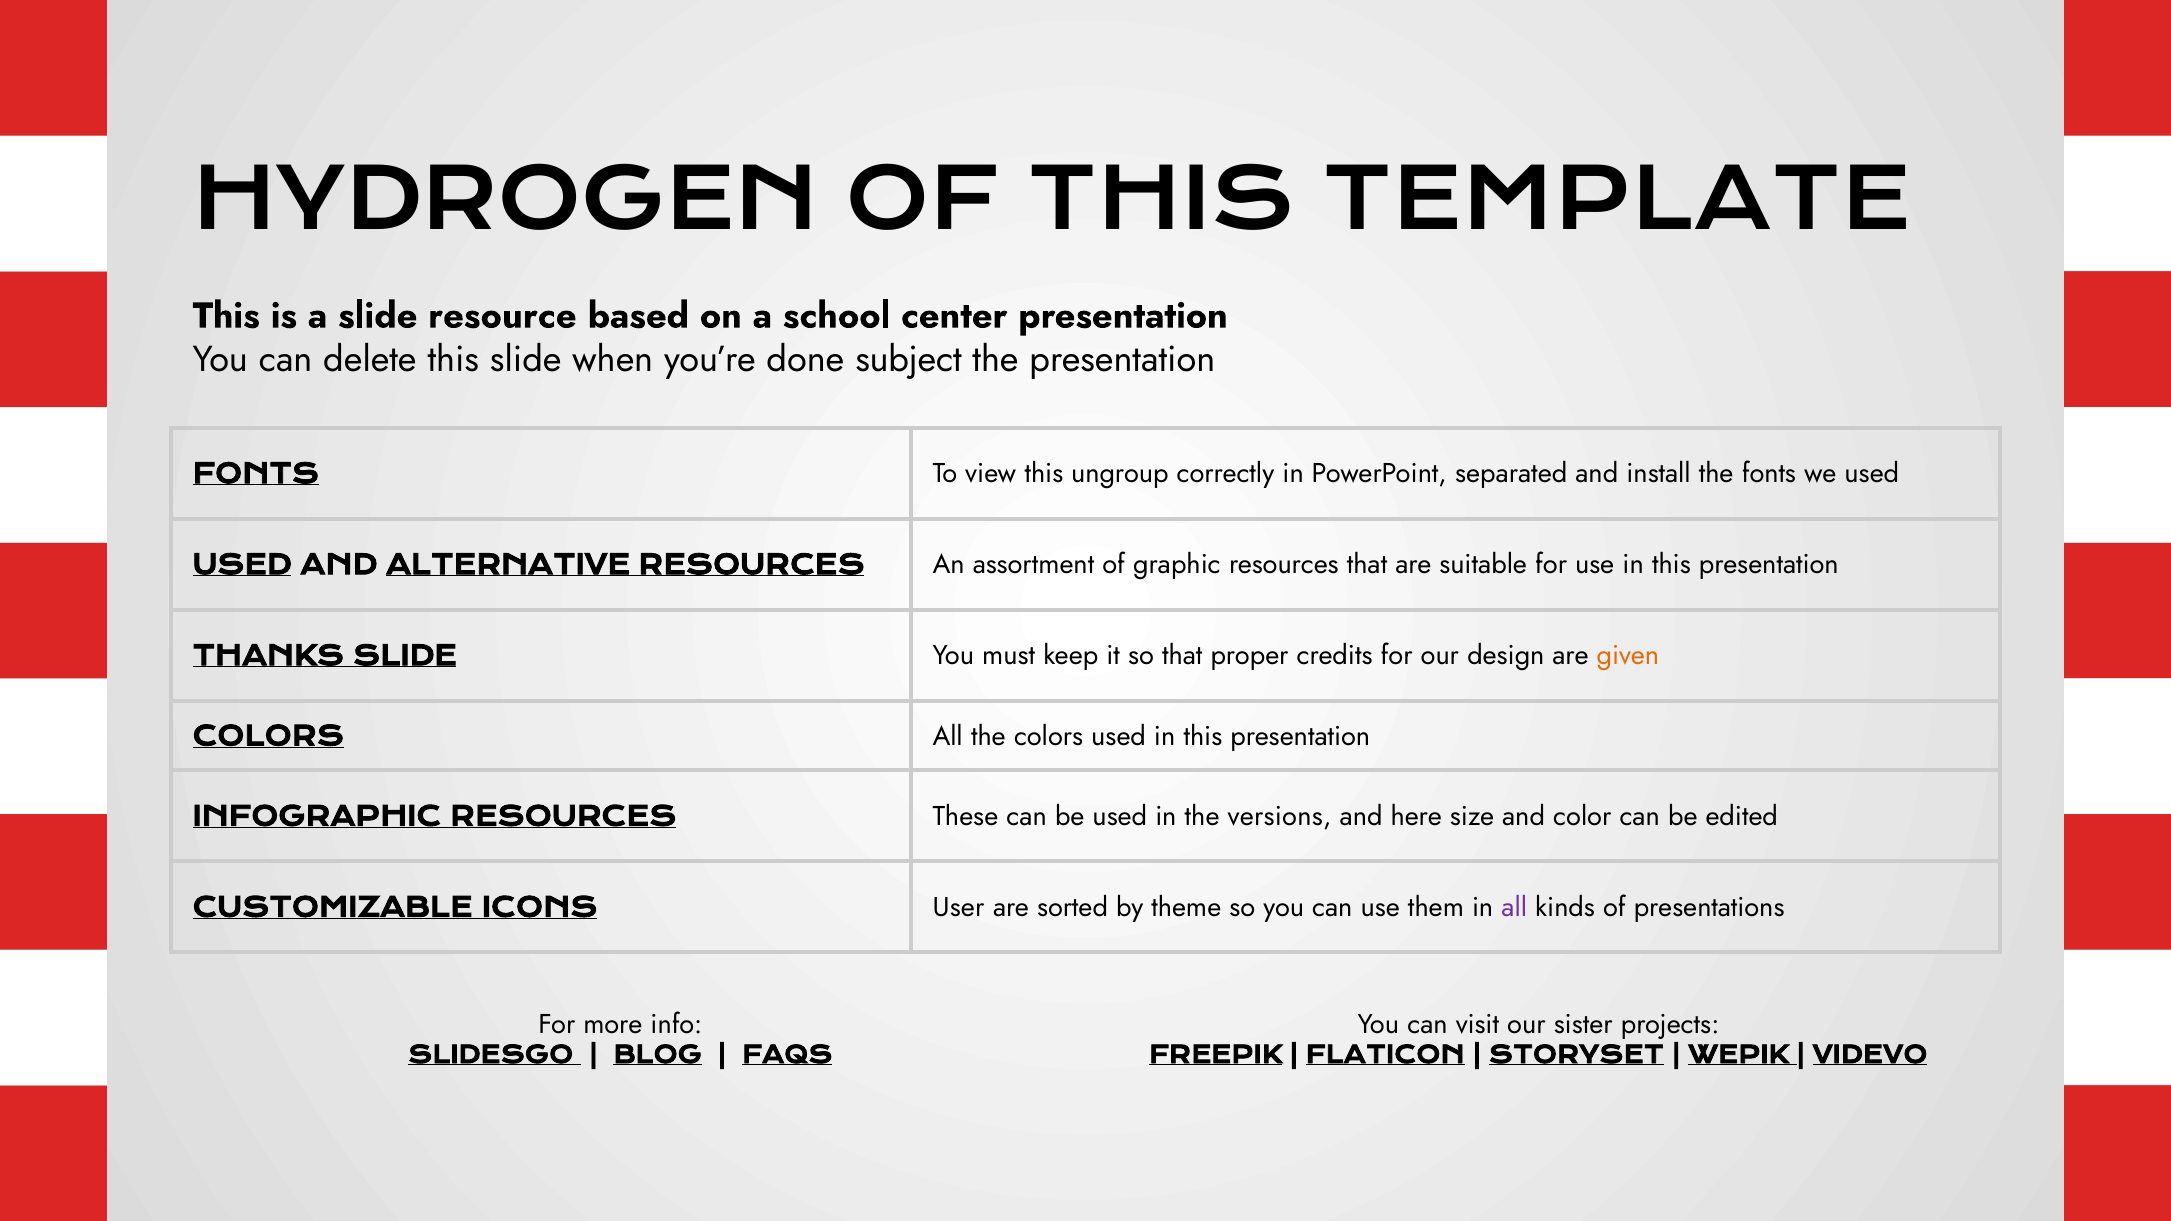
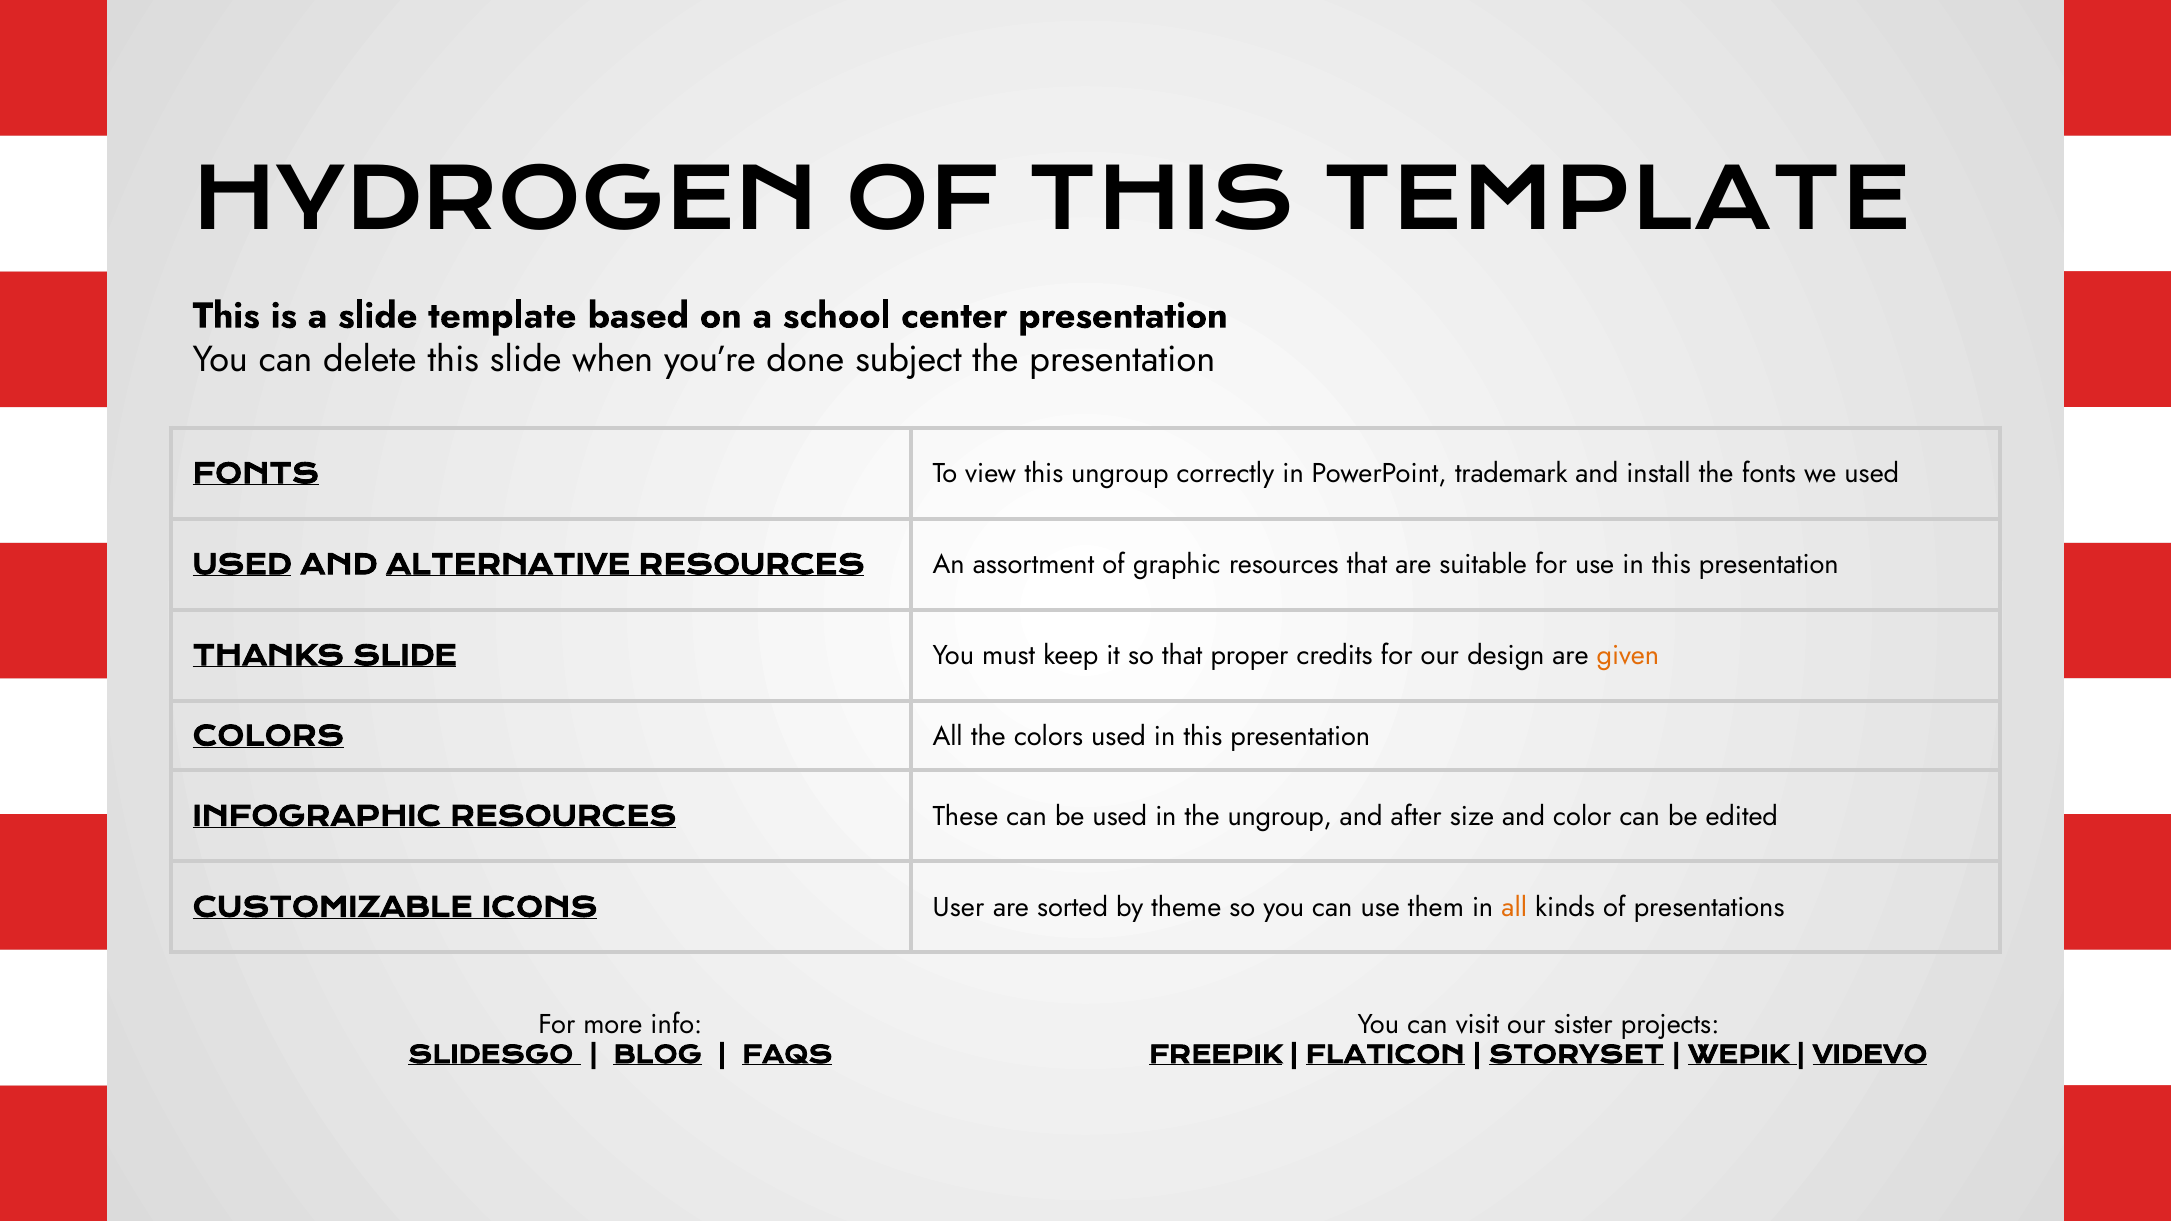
slide resource: resource -> template (502, 316)
separated: separated -> trademark (1511, 474)
the versions: versions -> ungroup (1280, 816)
here: here -> after (1416, 816)
all colour: purple -> orange (1514, 907)
